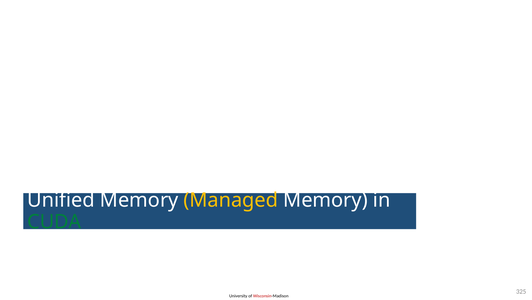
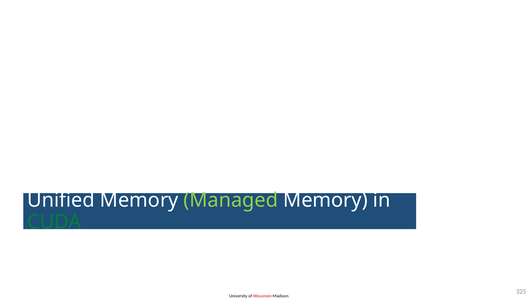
Managed colour: yellow -> light green (231, 200)
